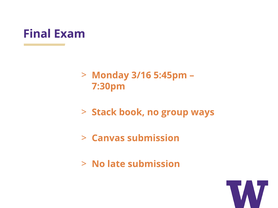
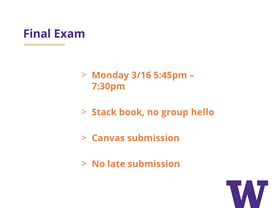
ways: ways -> hello (203, 112)
